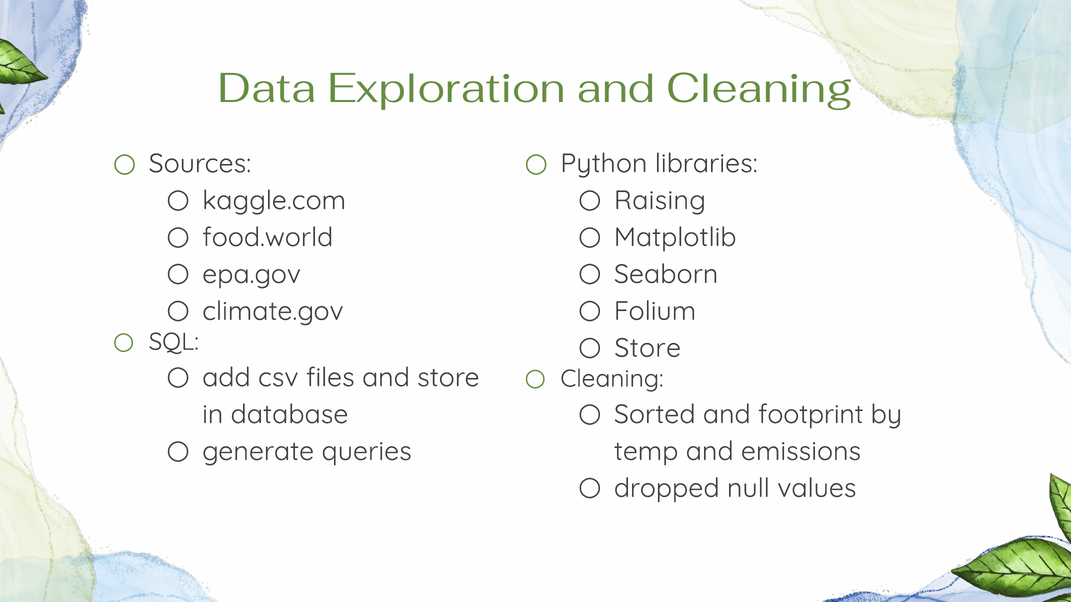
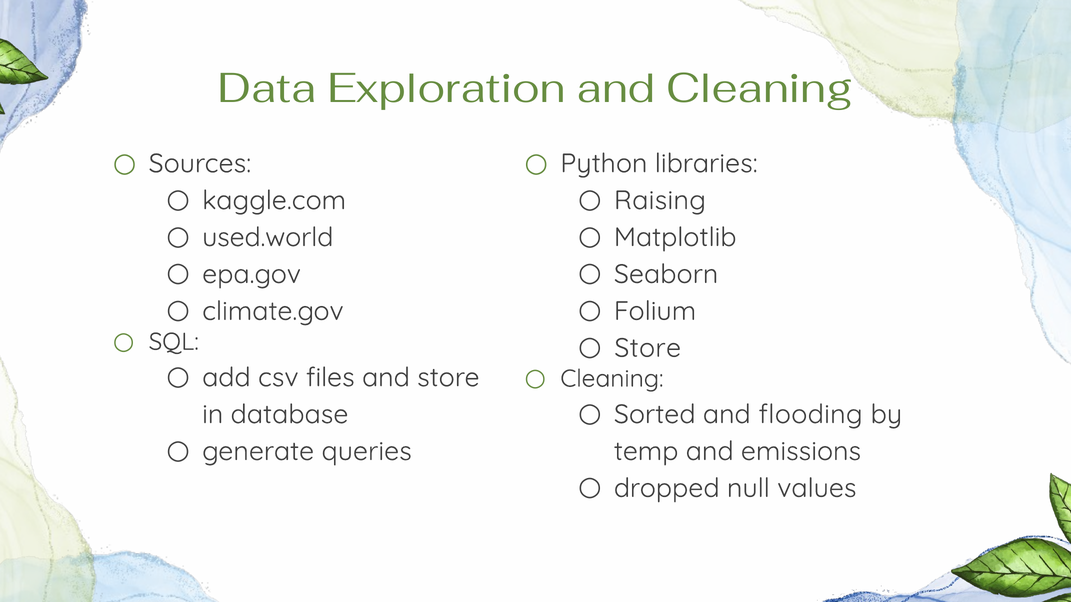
food.world: food.world -> used.world (268, 237)
footprint: footprint -> flooding (811, 415)
